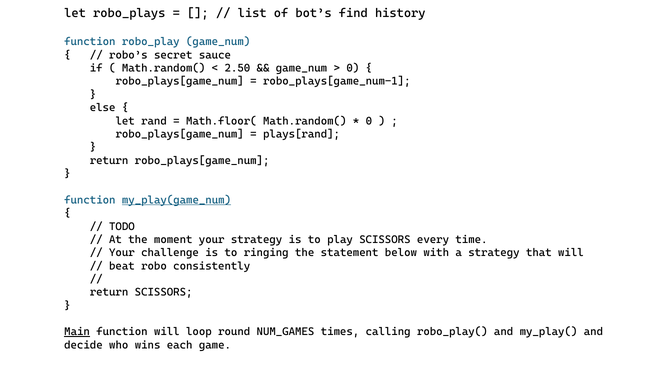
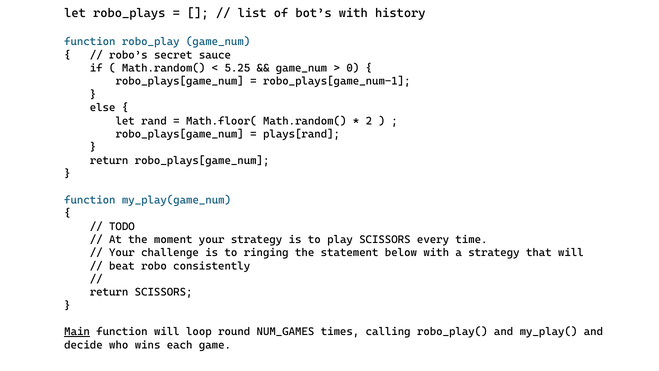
bot’s find: find -> with (353, 13)
2.50: 2.50 -> 5.25 (237, 68)
0: 0 -> 2 (369, 121)
my_play(game_num underline: present -> none (176, 200)
